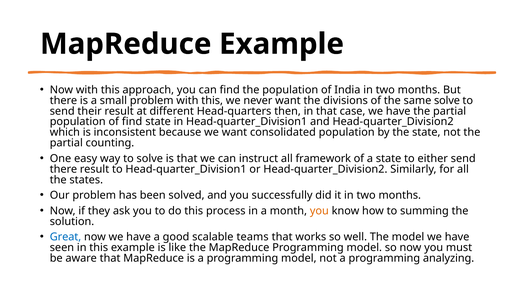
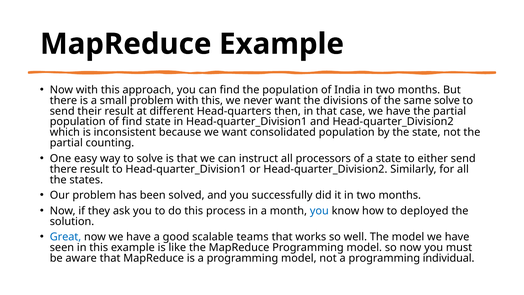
framework: framework -> processors (323, 158)
you colour: orange -> blue (319, 211)
summing: summing -> deployed (424, 211)
analyzing: analyzing -> individual (449, 258)
